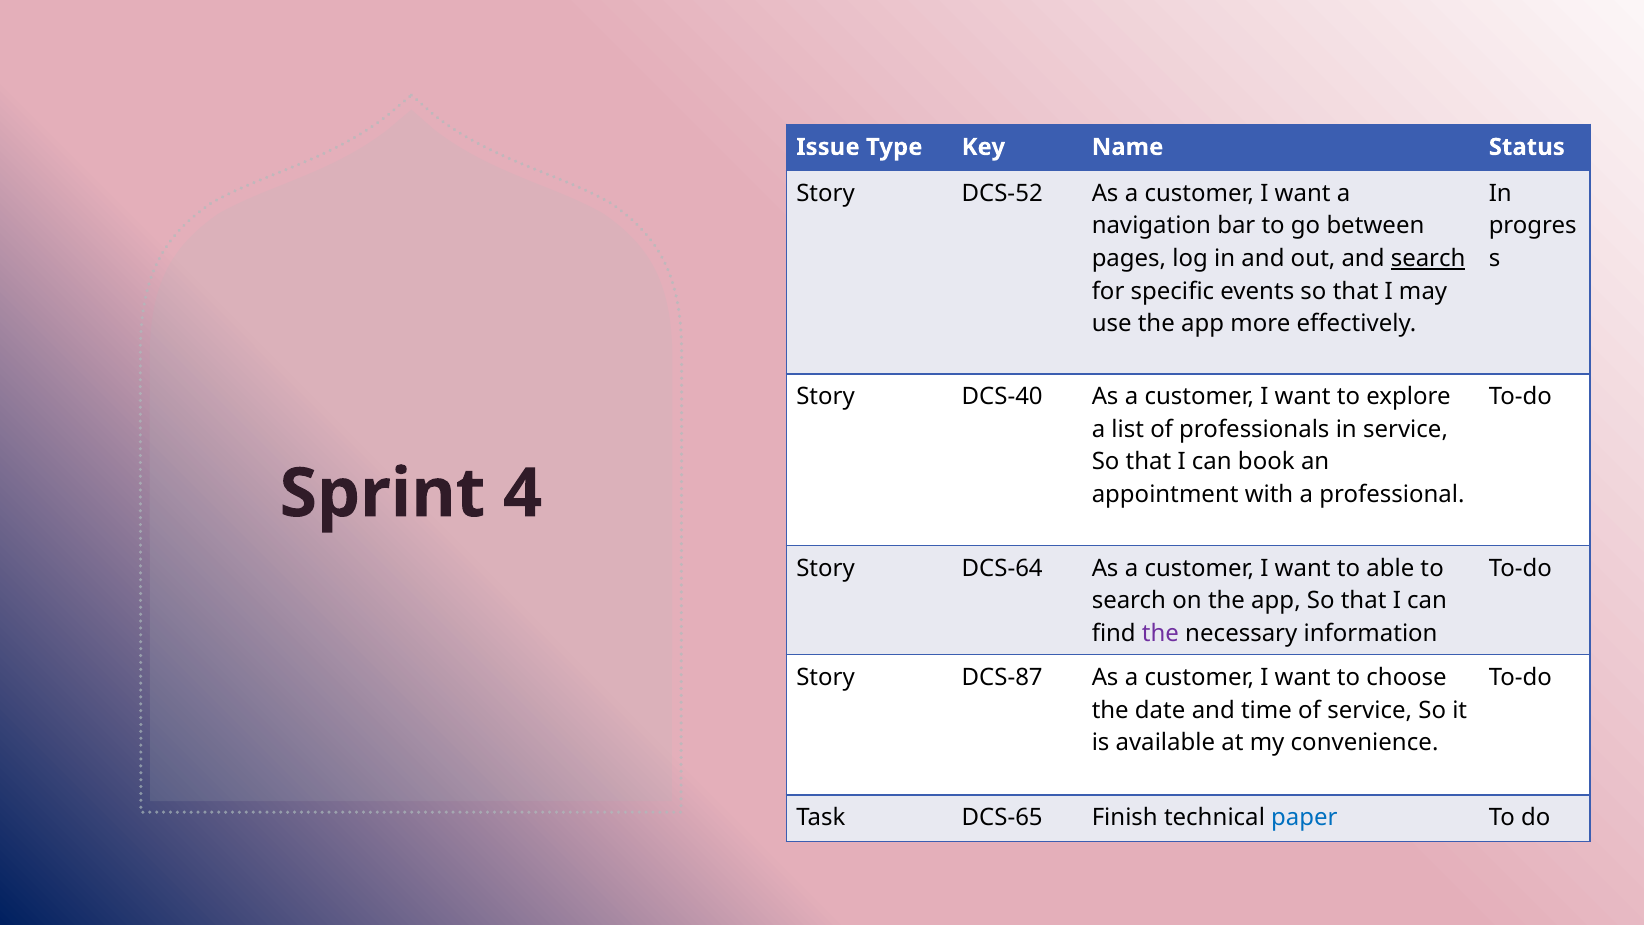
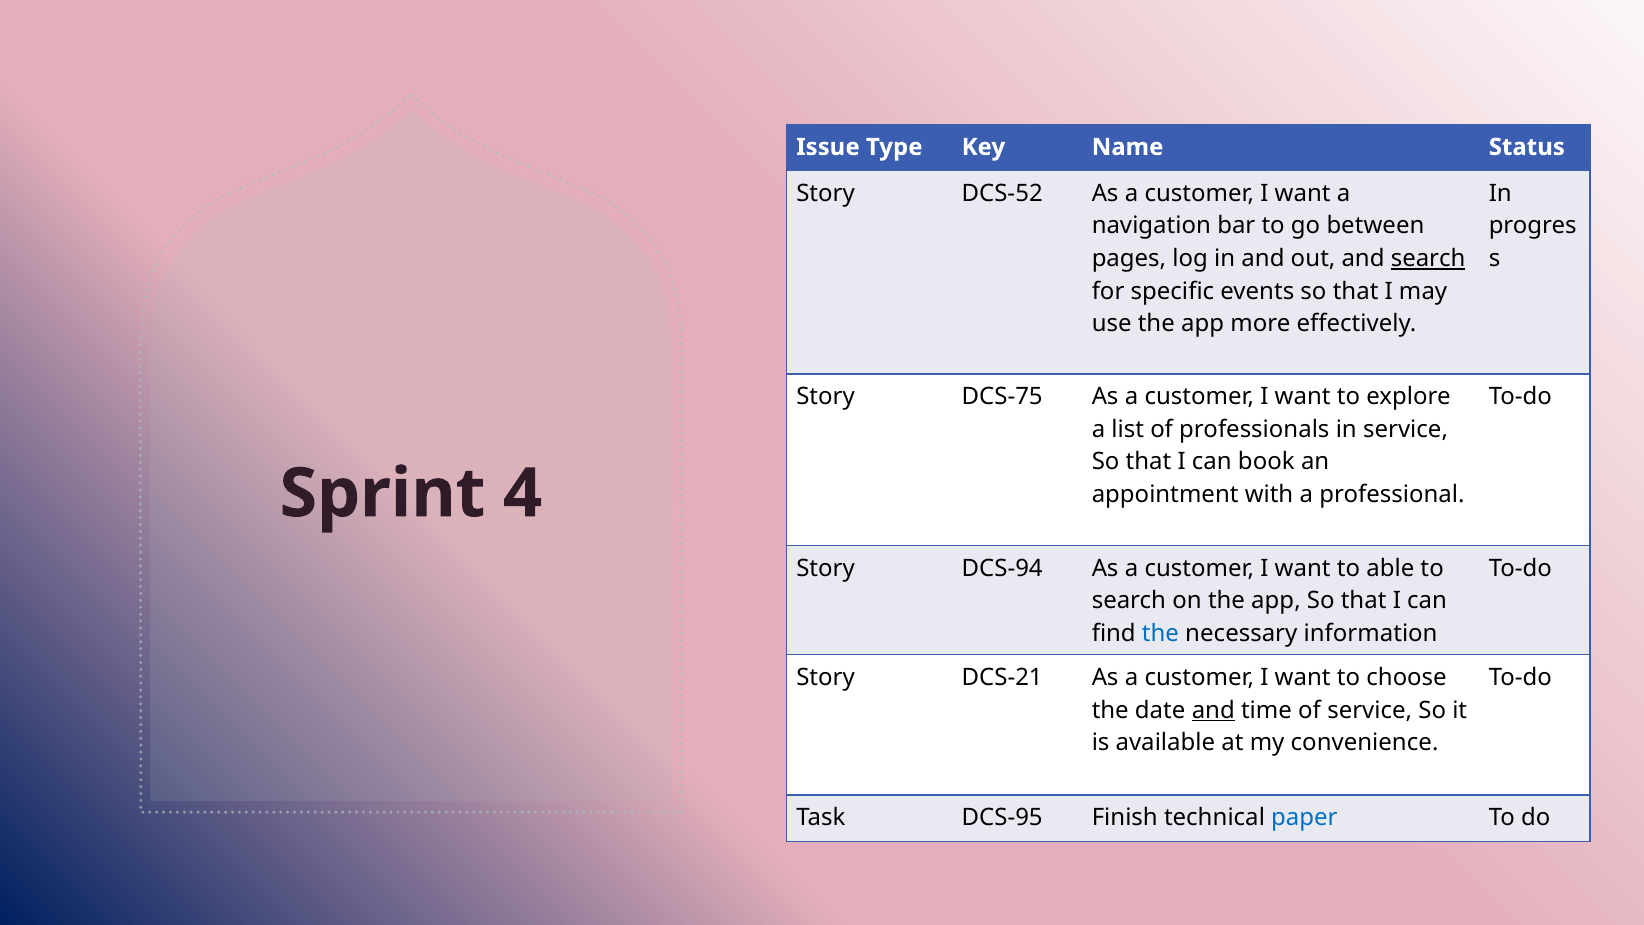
DCS-40: DCS-40 -> DCS-75 (1002, 396)
DCS-64: DCS-64 -> DCS-94 (1002, 568)
the colour: purple -> blue (1160, 634)
DCS-87: DCS-87 -> DCS-21 (1002, 677)
and underline: none -> present (1213, 710)
DCS-65: DCS-65 -> DCS-95 (1002, 818)
